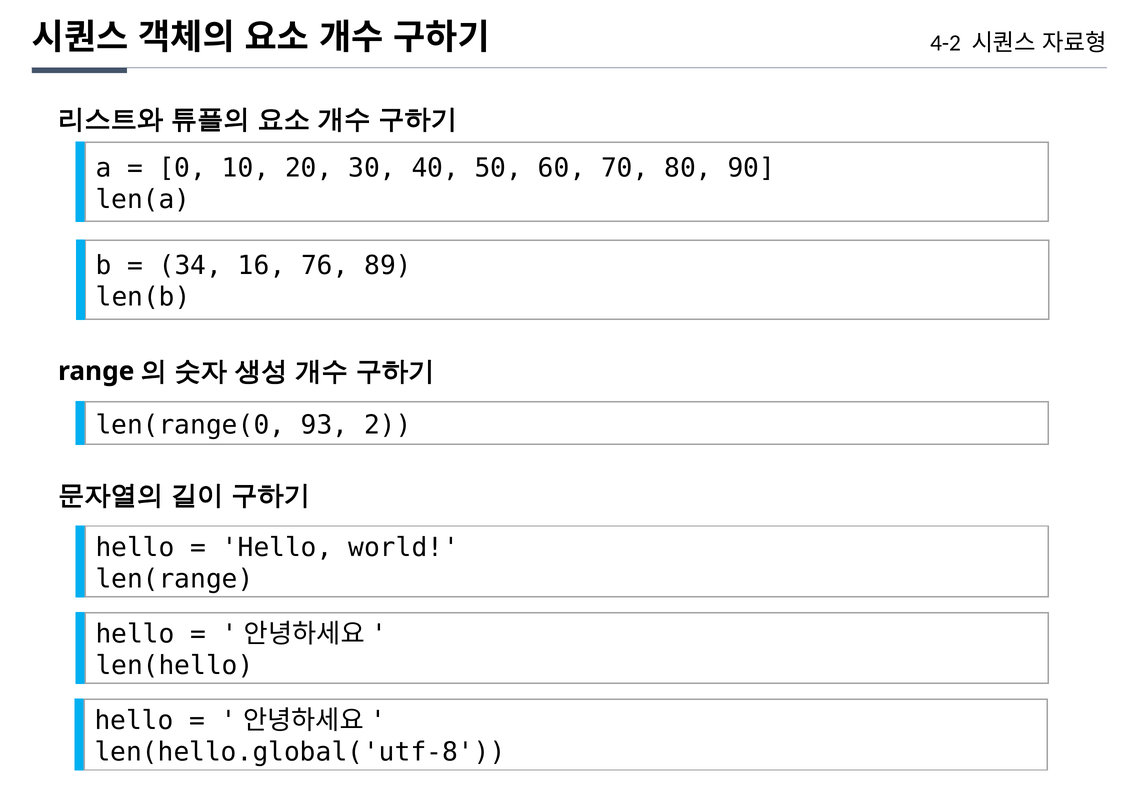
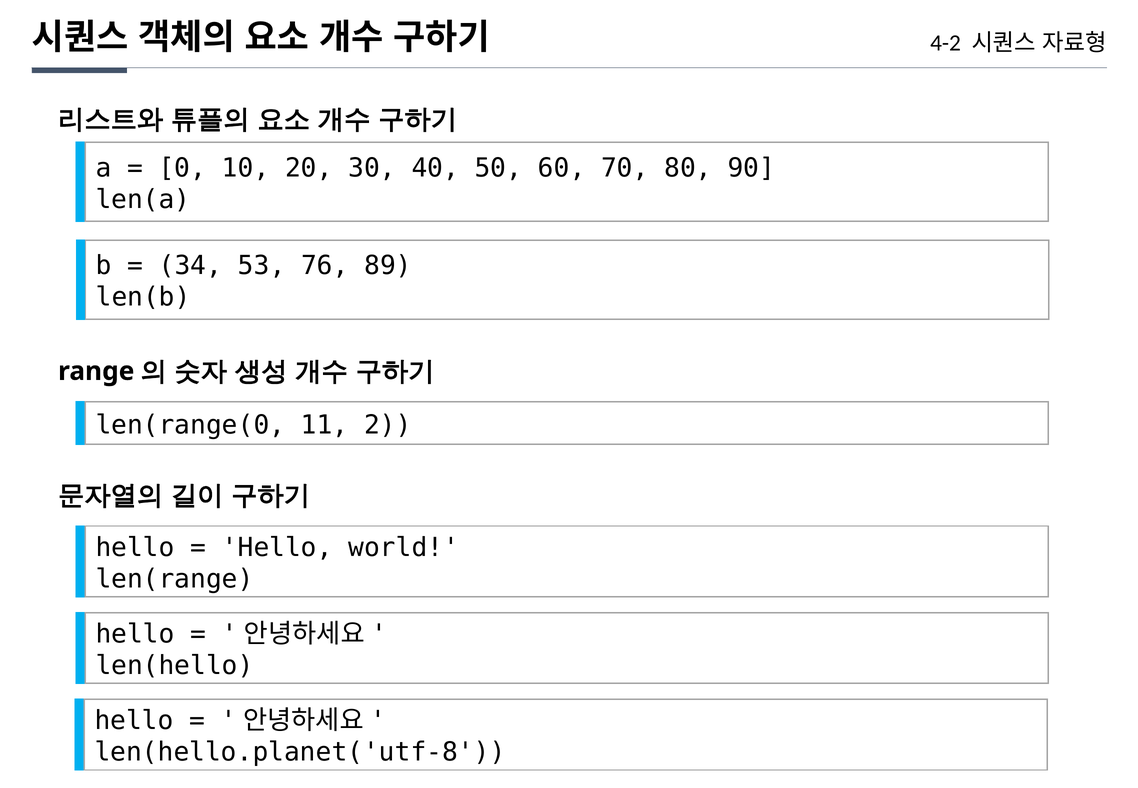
16: 16 -> 53 (262, 266)
93: 93 -> 11 (325, 425)
len(hello.global('utf-8: len(hello.global('utf-8 -> len(hello.planet('utf-8 (300, 752)
